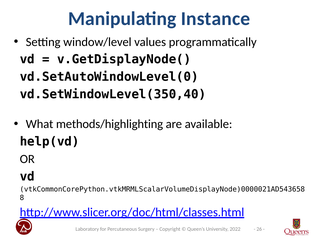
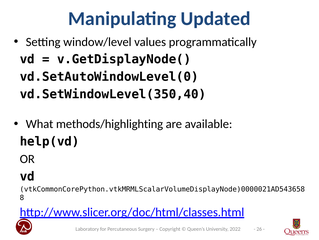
Instance: Instance -> Updated (216, 19)
